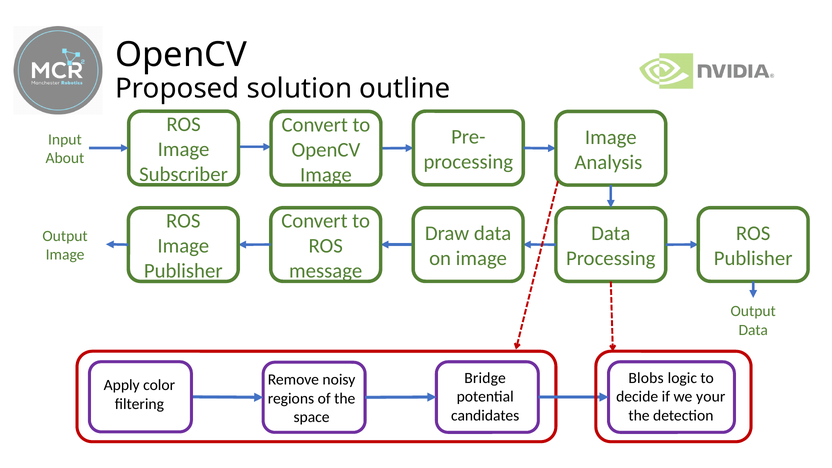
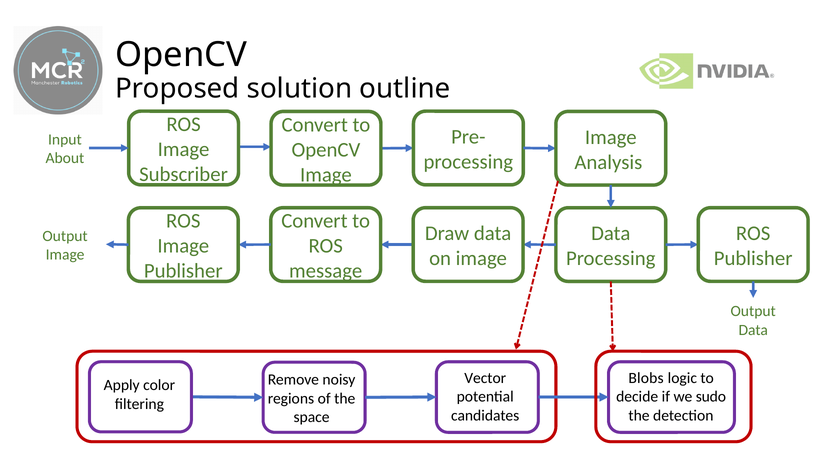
Bridge: Bridge -> Vector (485, 378)
your: your -> sudo (711, 397)
